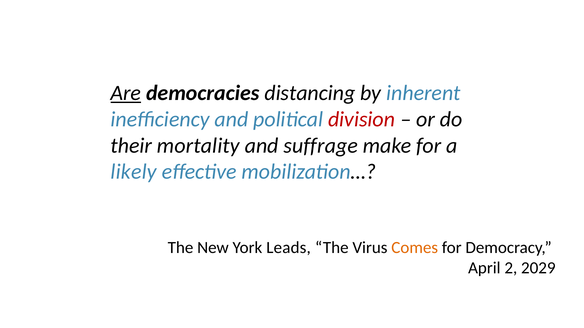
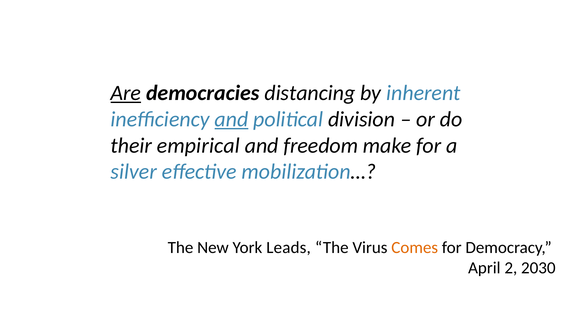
and underline: none -> present (231, 119)
division colour: red -> black (362, 119)
mortality: mortality -> empirical (198, 146)
suffrage: suffrage -> freedom (321, 146)
likely: likely -> silver (134, 172)
2029: 2029 -> 2030 (538, 268)
